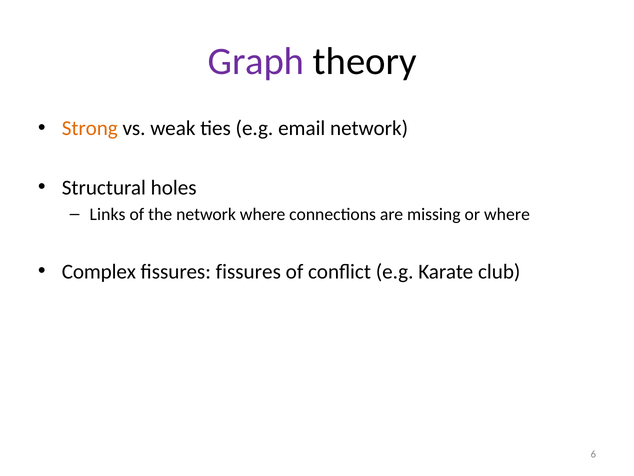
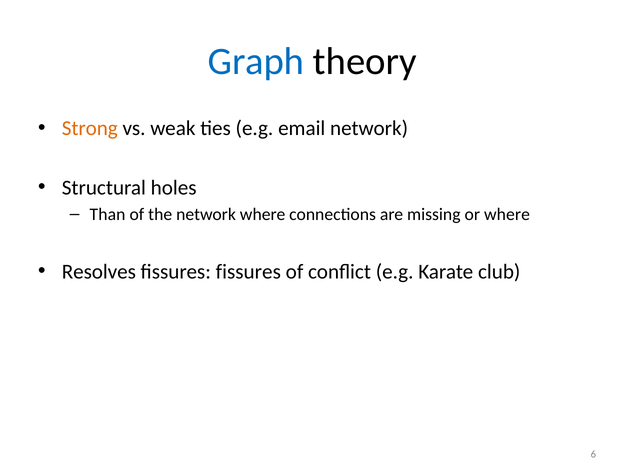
Graph colour: purple -> blue (256, 61)
Links: Links -> Than (108, 214)
Complex: Complex -> Resolves (99, 271)
